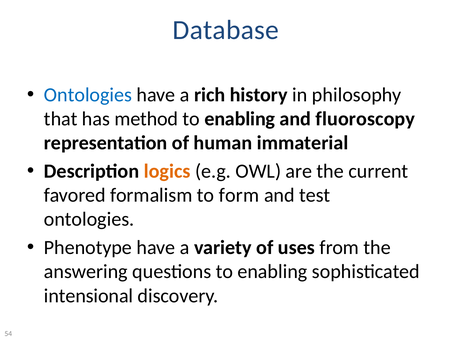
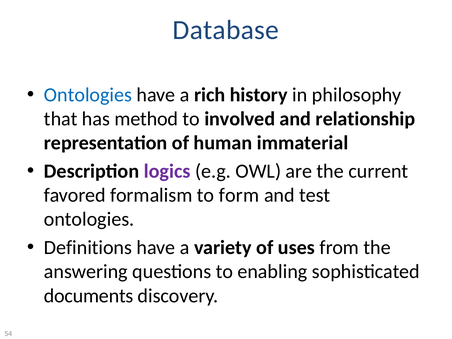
enabling: enabling -> involved (240, 119)
fluoroscopy: fluoroscopy -> relationship (365, 119)
logics colour: orange -> purple (167, 171)
Phenotype: Phenotype -> Definitions (88, 247)
intensional: intensional -> documents (89, 296)
